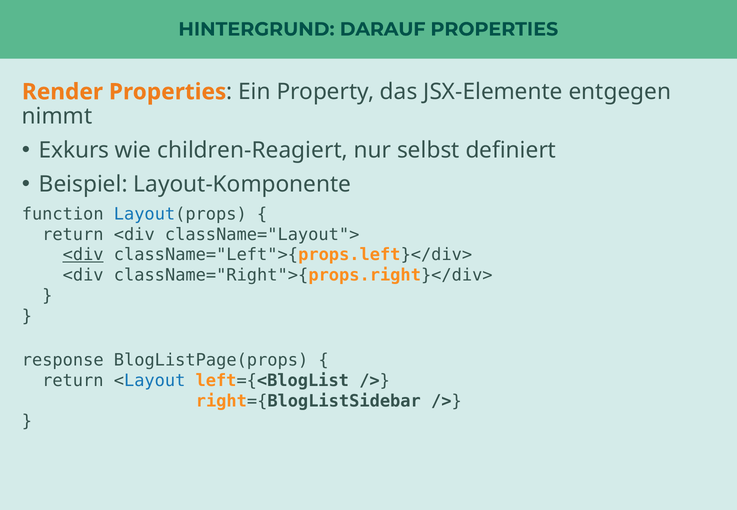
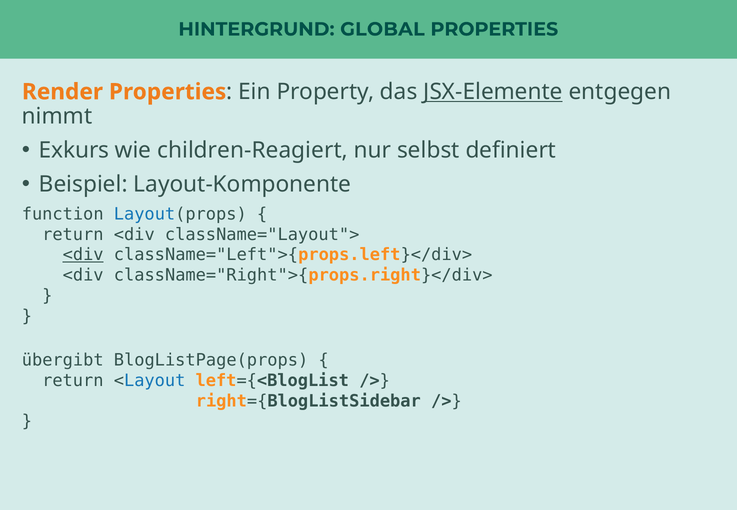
DARAUF: DARAUF -> GLOBAL (382, 29)
JSX-Elemente underline: none -> present (493, 92)
response: response -> übergibt (63, 360)
